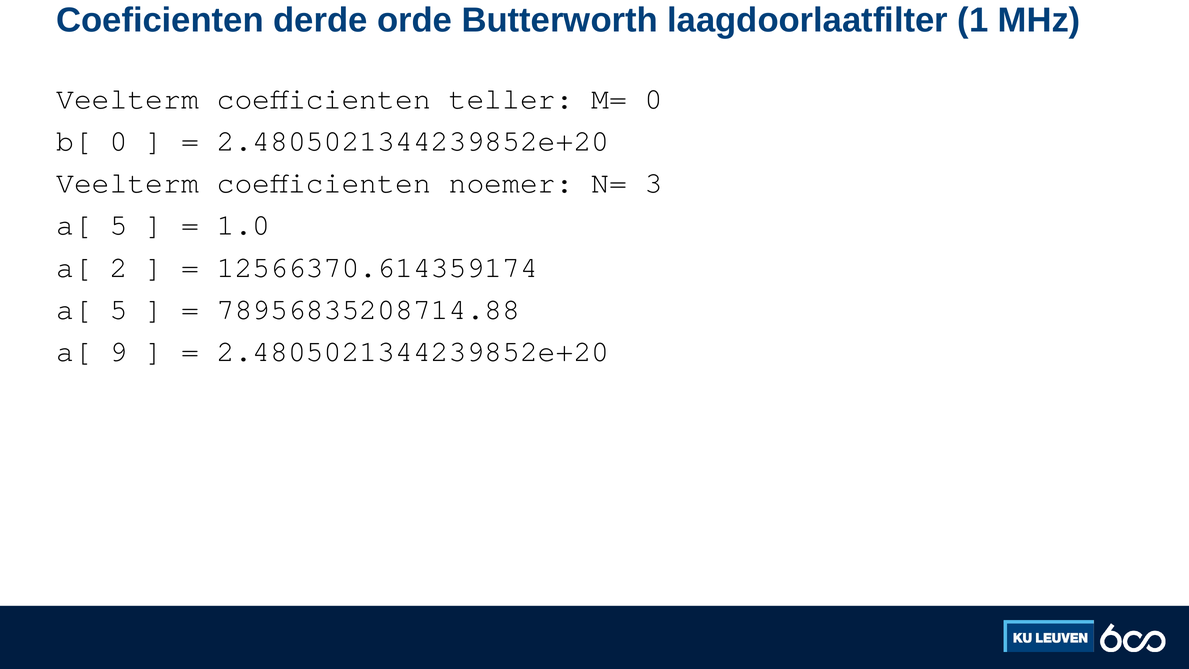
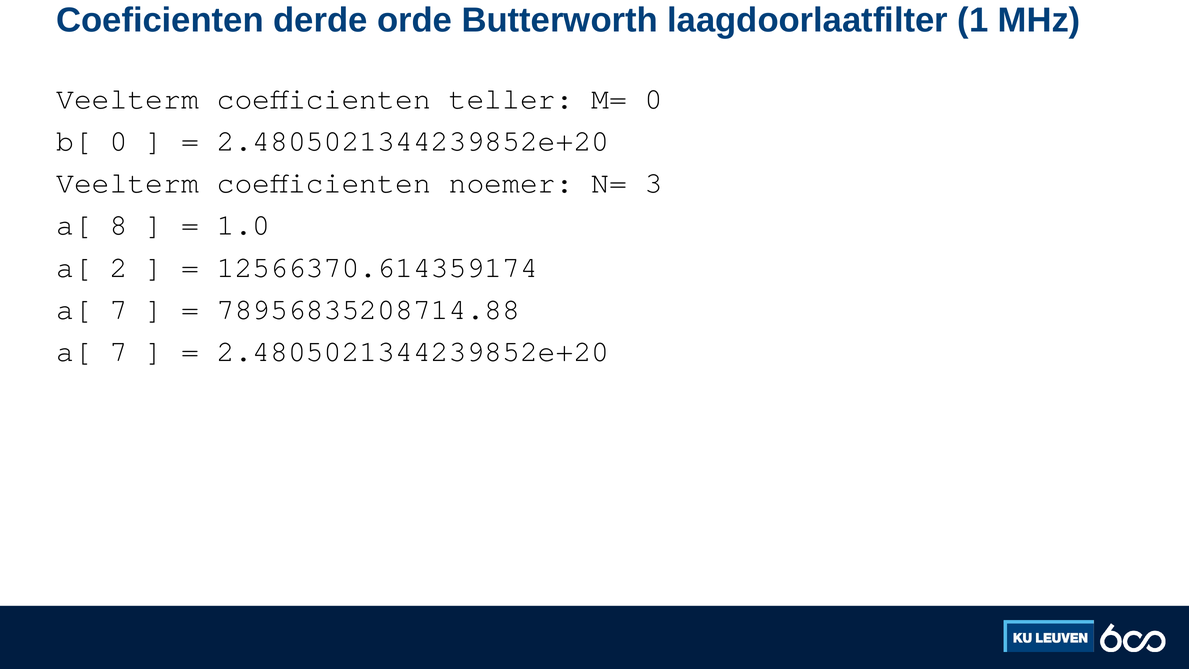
5: 5 -> 8 (119, 225)
5: 5 -> 7 (119, 309)
9: 9 -> 7 (119, 351)
